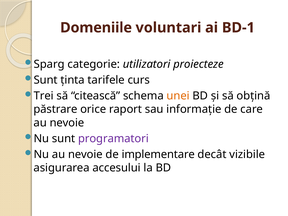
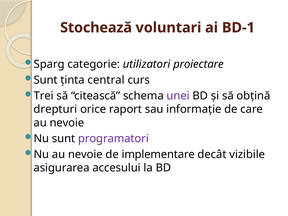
Domeniile: Domeniile -> Stochează (96, 28)
proiecteze: proiecteze -> proiectare (198, 64)
tarifele: tarifele -> central (106, 80)
unei colour: orange -> purple (178, 96)
păstrare: păstrare -> drepturi (55, 109)
